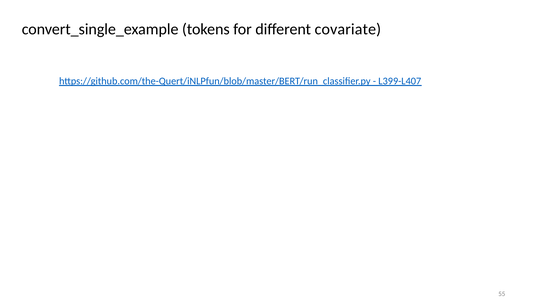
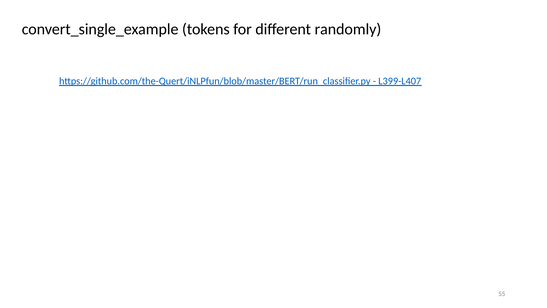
covariate: covariate -> randomly (348, 29)
